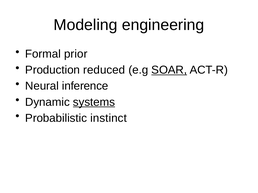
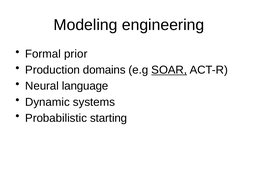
reduced: reduced -> domains (104, 70)
inference: inference -> language (85, 86)
systems underline: present -> none (94, 102)
instinct: instinct -> starting (109, 118)
